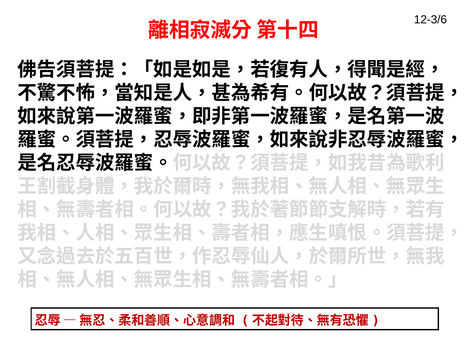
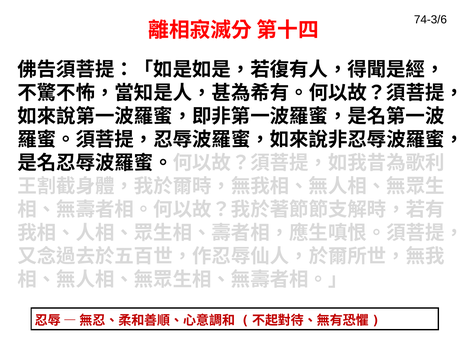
12-3/6: 12-3/6 -> 74-3/6 (430, 20)
